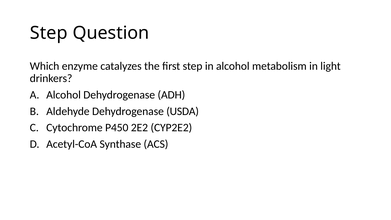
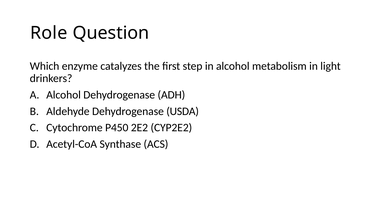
Step: Step -> Role (49, 33)
